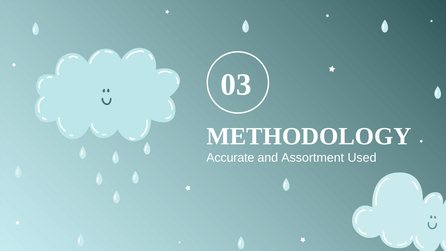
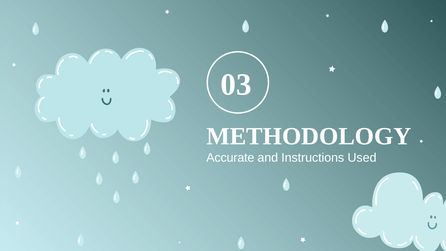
Assortment: Assortment -> Instructions (313, 158)
